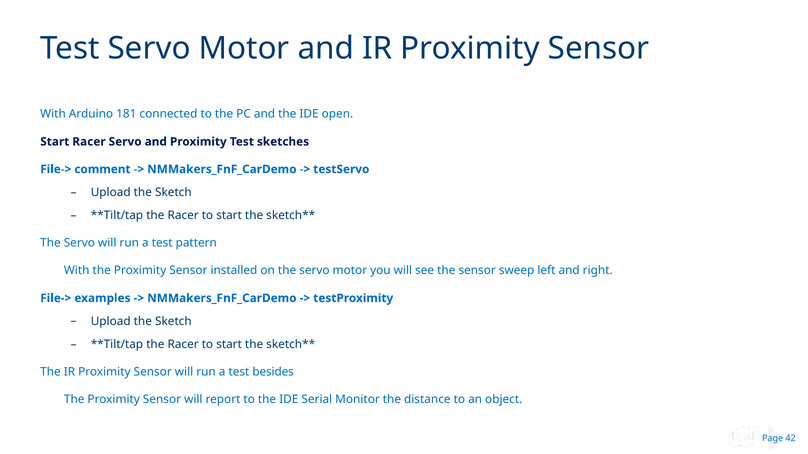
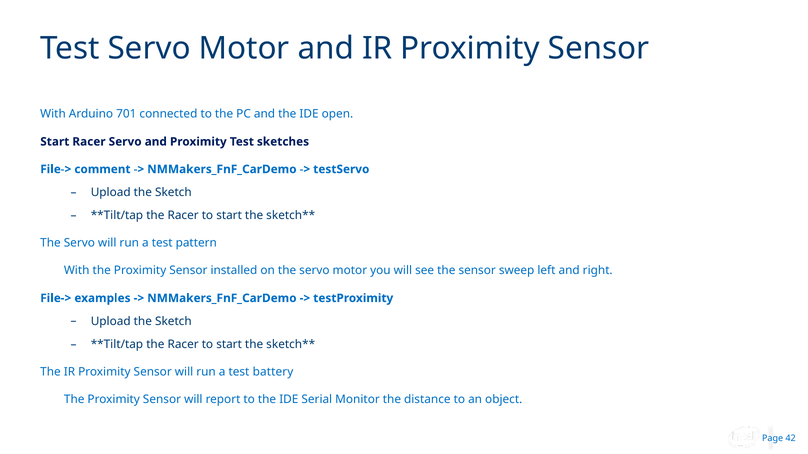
181: 181 -> 701 (126, 114)
besides: besides -> battery (273, 372)
